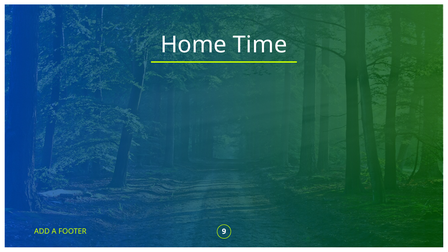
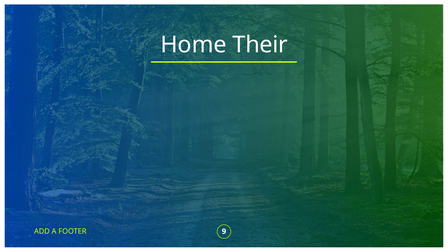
Time: Time -> Their (260, 45)
